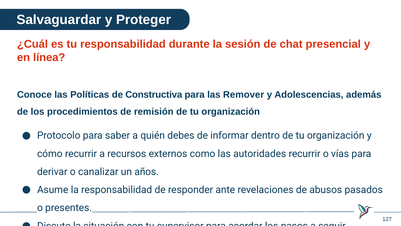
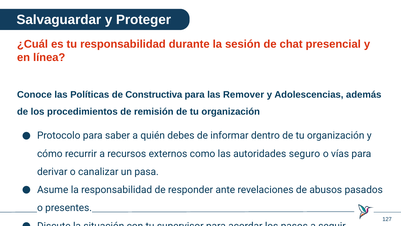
autoridades recurrir: recurrir -> seguro (304, 153)
años: años -> pasa (147, 171)
